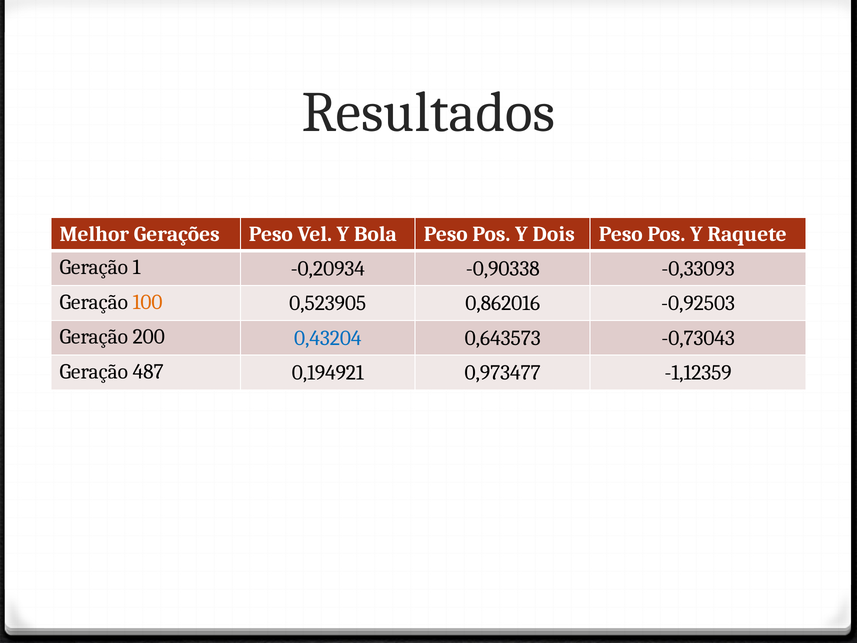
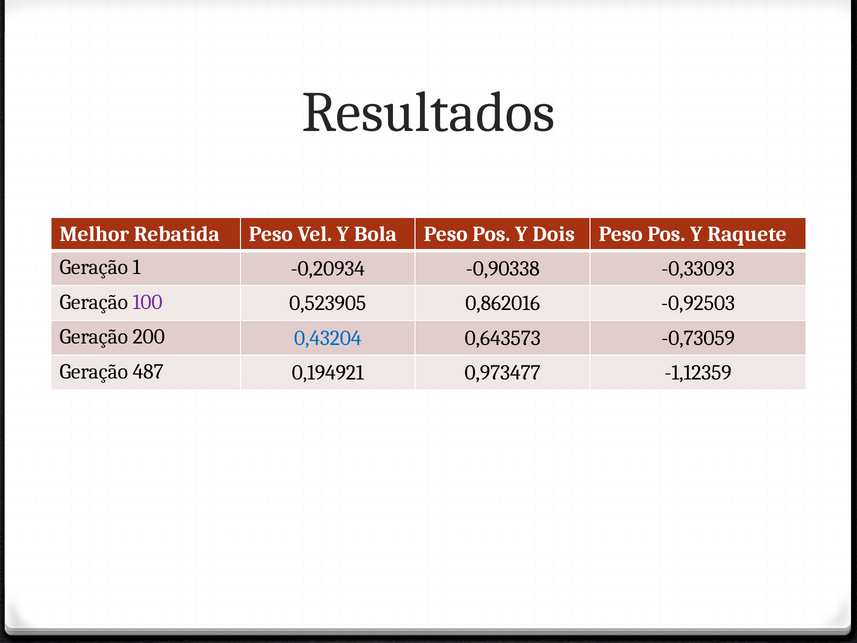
Gerações: Gerações -> Rebatida (177, 234)
100 colour: orange -> purple (148, 302)
-0,73043: -0,73043 -> -0,73059 (698, 338)
